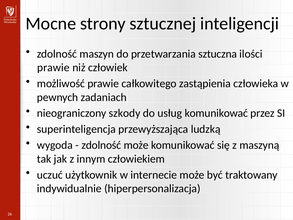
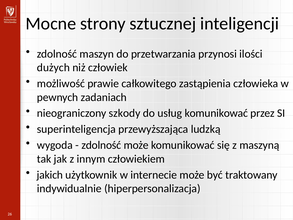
sztuczna: sztuczna -> przynosi (218, 54)
prawie: prawie -> dużych (53, 67)
uczuć: uczuć -> jakich (50, 175)
